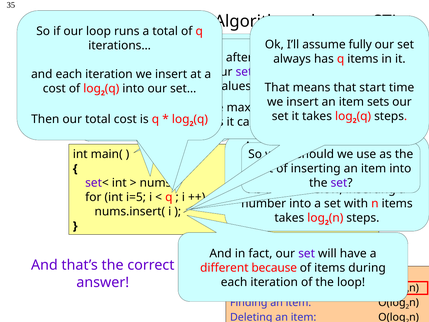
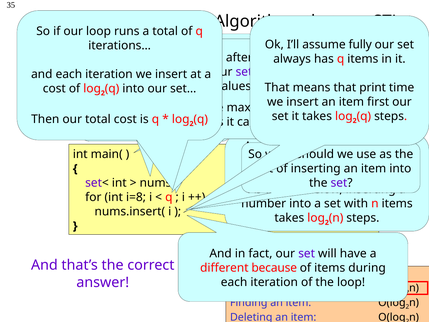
that start: start -> print (373, 87)
sets: sets -> first (378, 102)
i=5: i=5 -> i=8 (136, 197)
